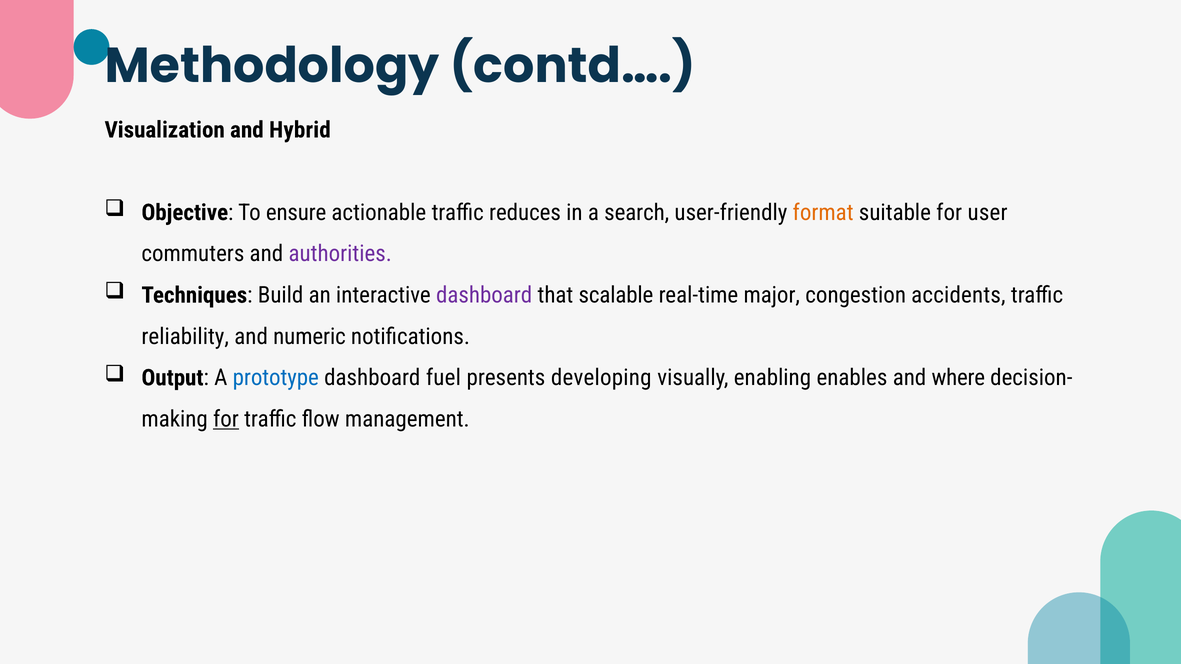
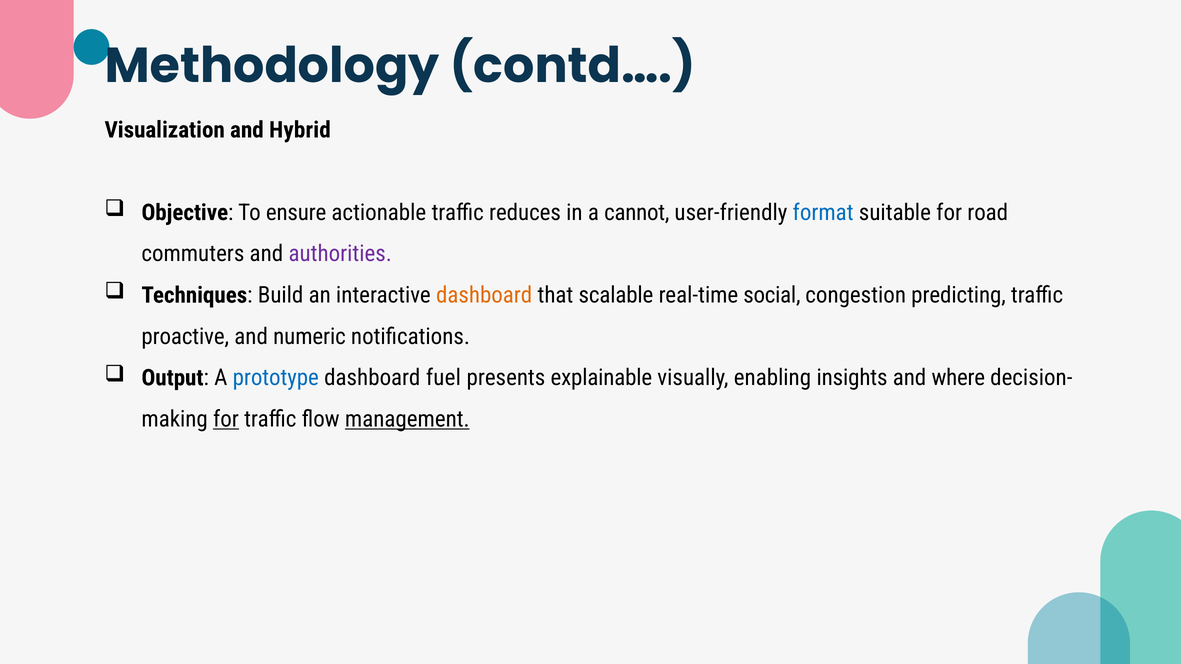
search: search -> cannot (637, 213)
format colour: orange -> blue (823, 213)
user: user -> road (988, 213)
dashboard colour: purple -> orange (484, 295)
major: major -> social (772, 295)
accidents: accidents -> predicting (959, 295)
reliability: reliability -> proactive (185, 337)
developing: developing -> explainable (601, 378)
enables: enables -> insights (852, 378)
management underline: none -> present (407, 419)
